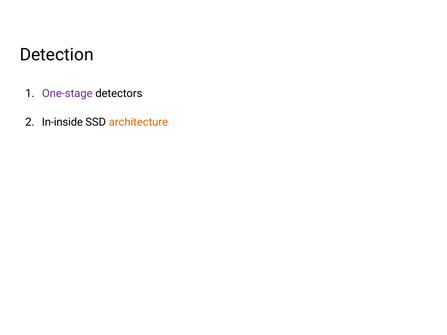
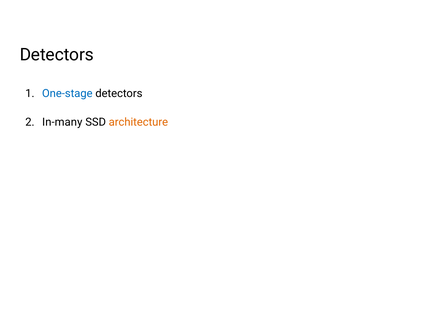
Detection: Detection -> Detectors (57, 55)
One-stage colour: purple -> blue (67, 94)
In-inside: In-inside -> In-many (62, 122)
